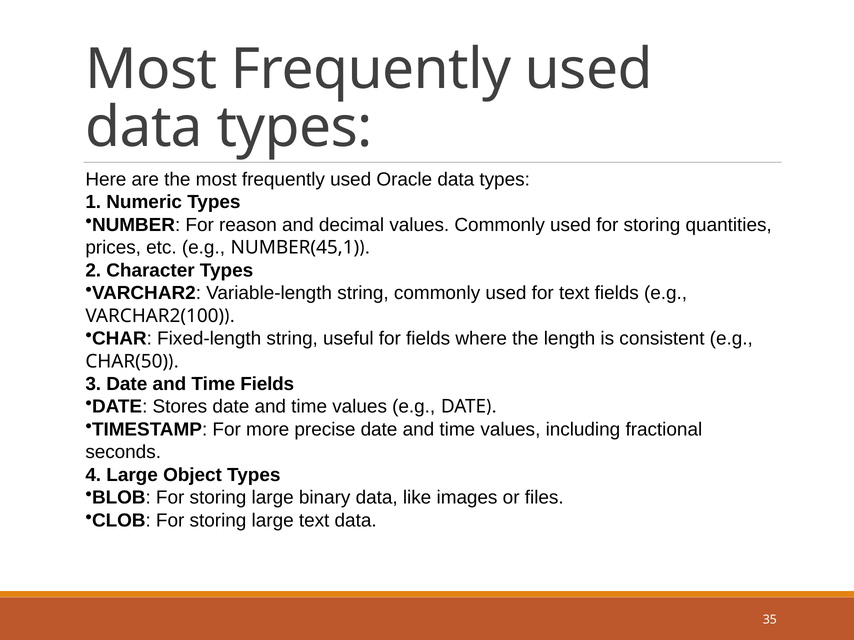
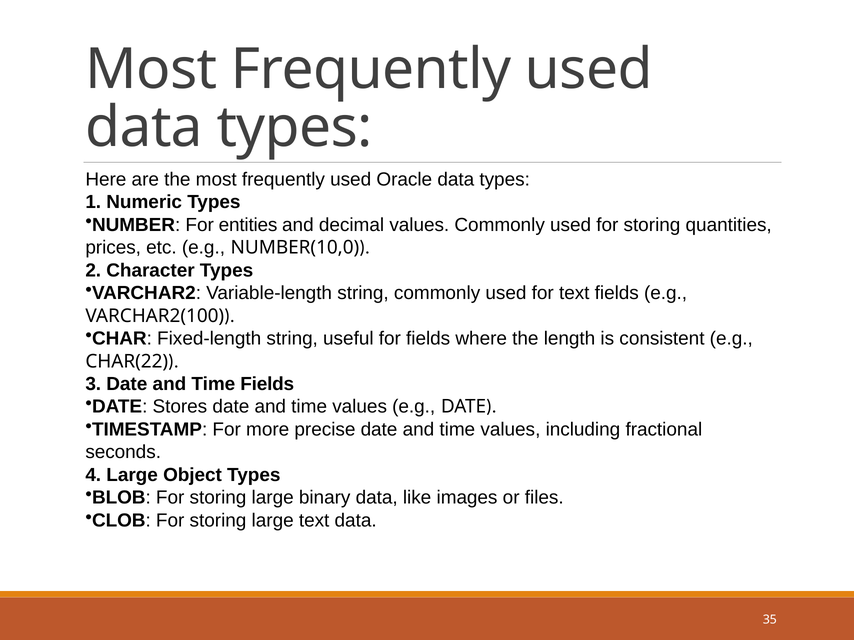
reason: reason -> entities (248, 225)
NUMBER(45,1: NUMBER(45,1 -> NUMBER(10,0 (295, 248)
CHAR(50: CHAR(50 -> CHAR(22 (127, 362)
